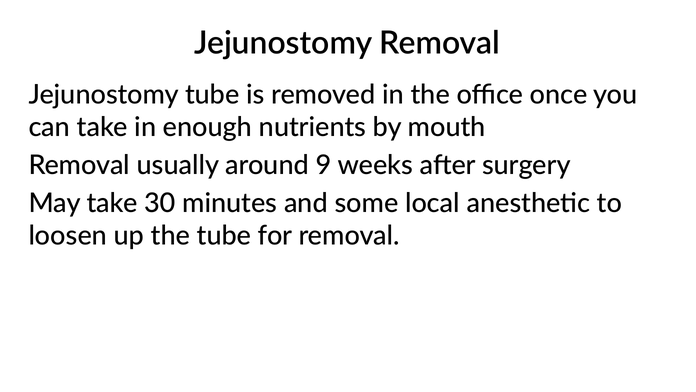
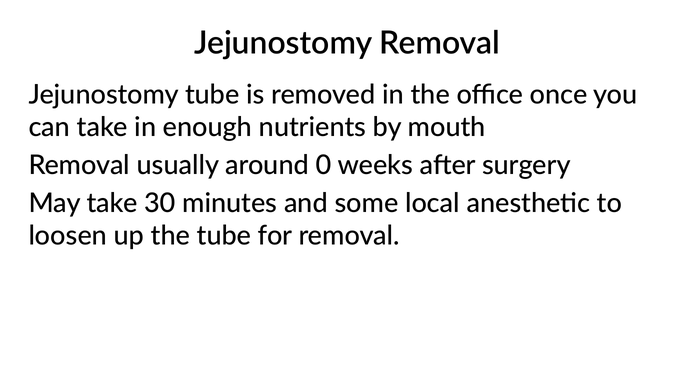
9: 9 -> 0 (324, 165)
